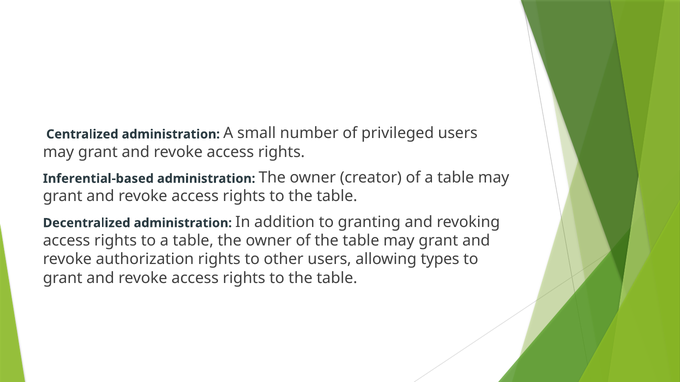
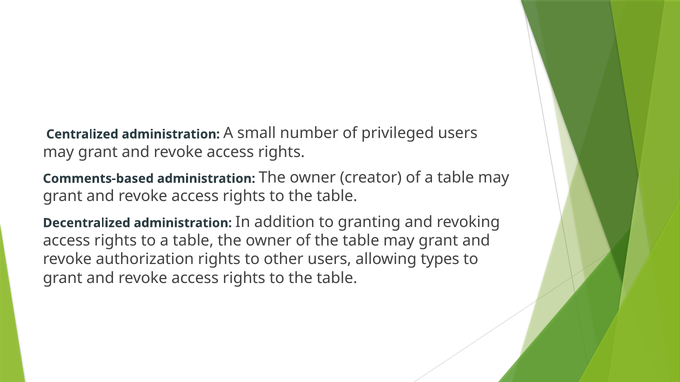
Inferential-based: Inferential-based -> Comments-based (98, 179)
